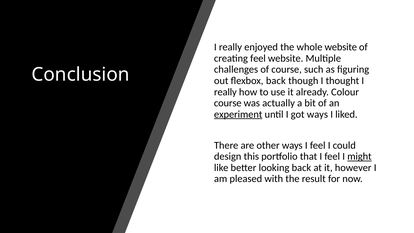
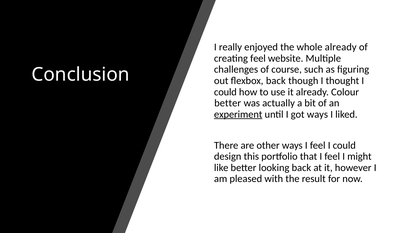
whole website: website -> already (341, 47)
really: really -> could (225, 92)
course: course -> better (228, 103)
might underline: present -> none (359, 156)
